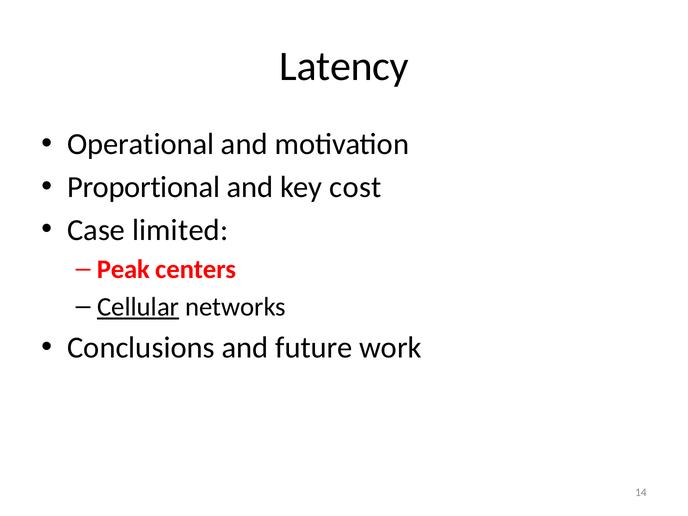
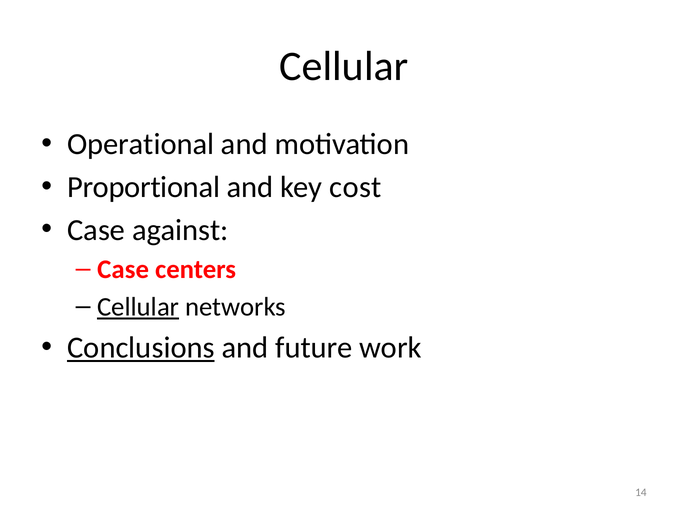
Latency: Latency -> Cellular (344, 67)
limited: limited -> against (180, 230)
Peak: Peak -> Case (123, 269)
Conclusions underline: none -> present (141, 348)
